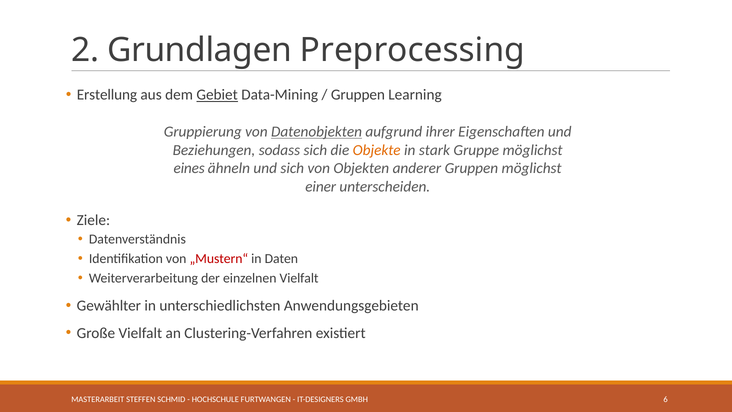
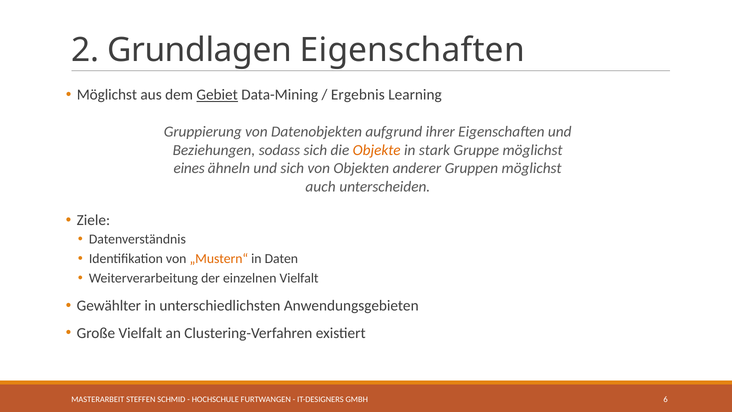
Grundlagen Preprocessing: Preprocessing -> Eigenschaften (412, 50)
Erstellung: Erstellung -> Möglichst (107, 95)
Gruppen: Gruppen -> Ergebnis (358, 95)
Datenobjekten underline: present -> none (317, 132)
einer: einer -> auch (321, 187)
„Mustern“ colour: red -> orange (219, 258)
